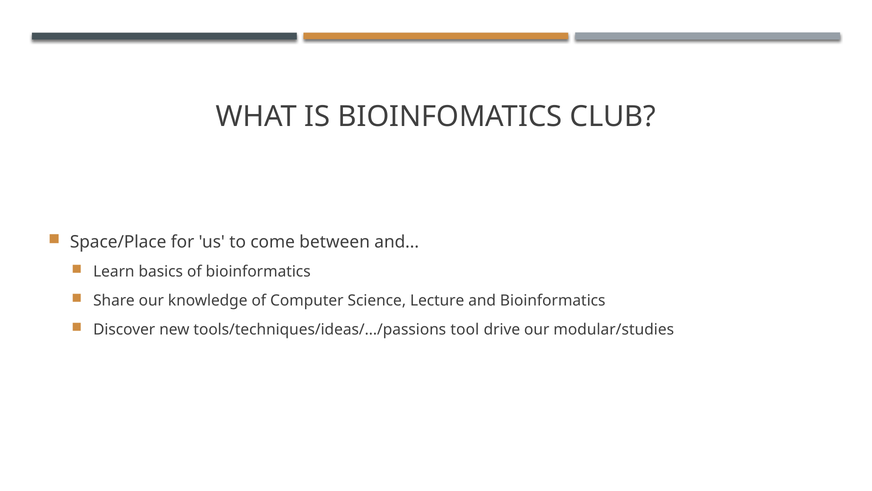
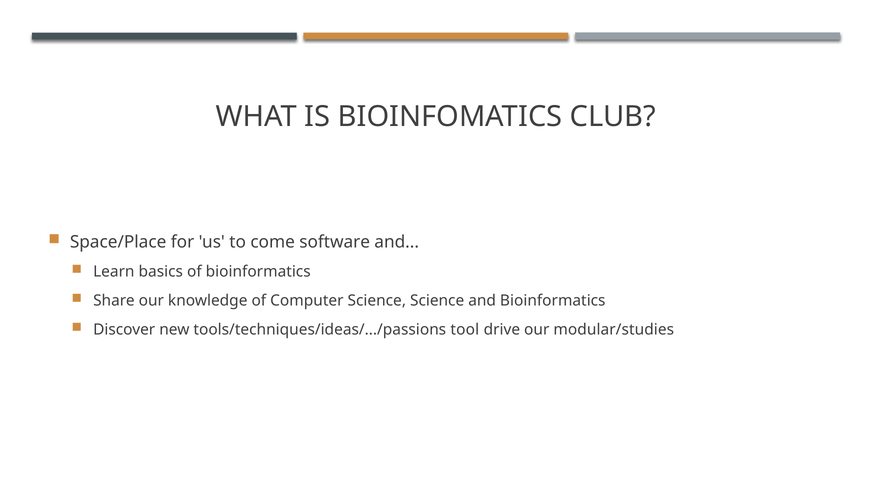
between: between -> software (335, 242)
Science Lecture: Lecture -> Science (437, 301)
